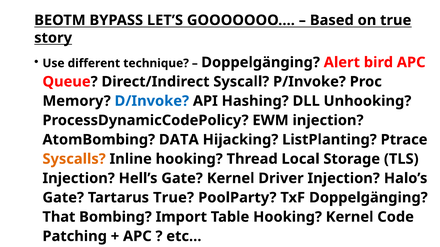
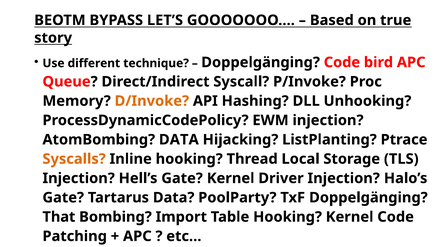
Doppelgänging Alert: Alert -> Code (342, 62)
D/Invoke colour: blue -> orange (152, 101)
Tartarus True: True -> Data (174, 198)
